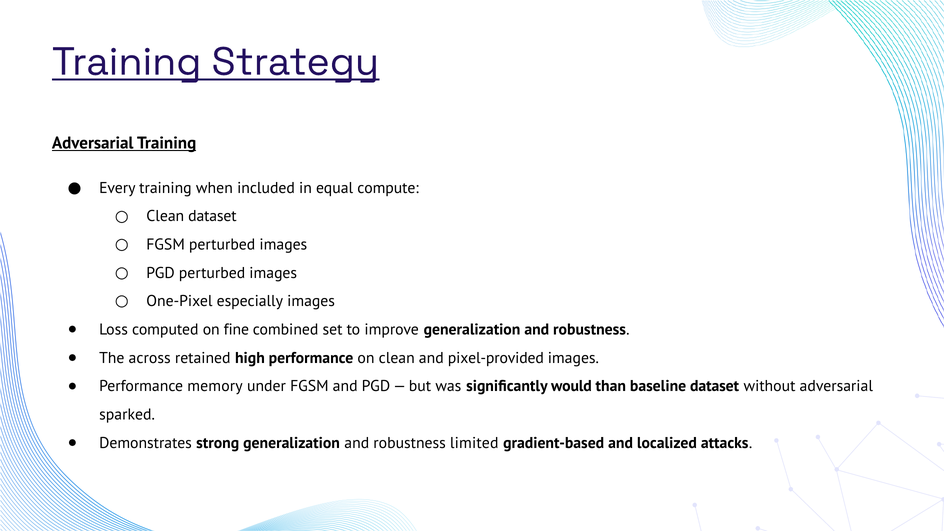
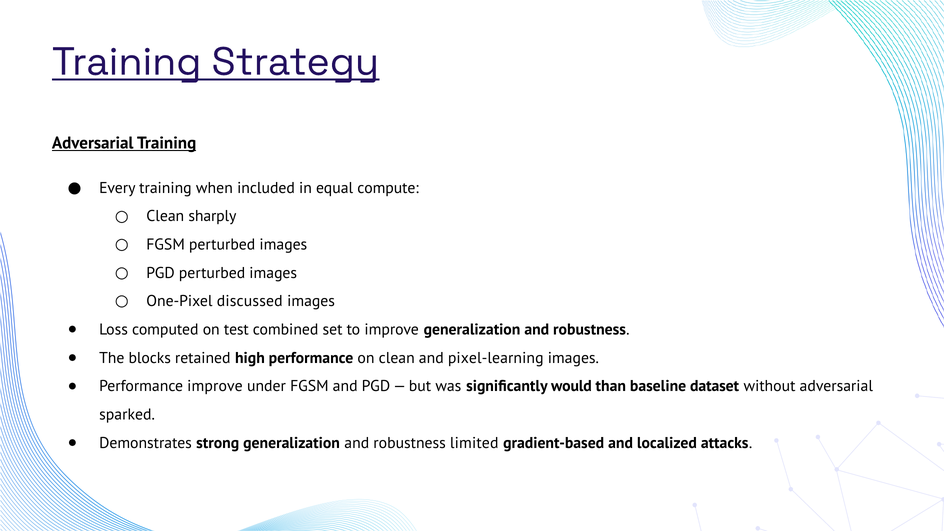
Clean dataset: dataset -> sharply (212, 216)
especially: especially -> discussed (250, 301)
fine: fine -> test (236, 330)
across: across -> blocks (150, 358)
pixel-provided: pixel-provided -> pixel-learning (496, 358)
Performance memory: memory -> improve (215, 386)
